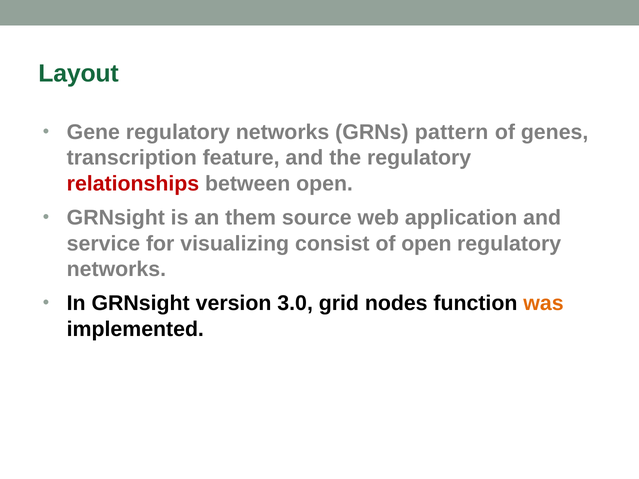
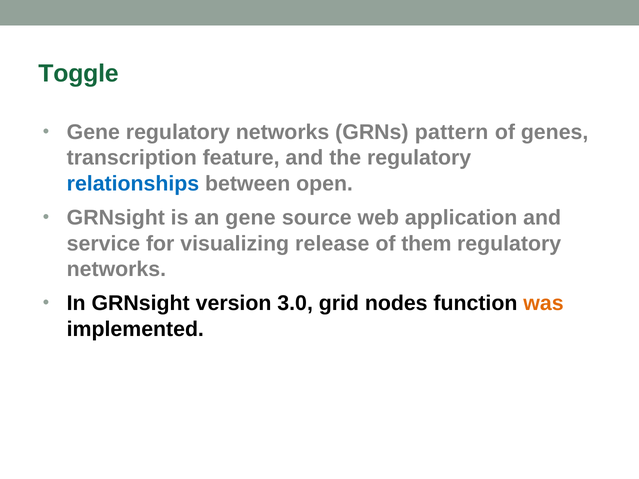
Layout: Layout -> Toggle (79, 74)
relationships colour: red -> blue (133, 184)
an them: them -> gene (250, 218)
consist: consist -> release (332, 244)
of open: open -> them (426, 244)
